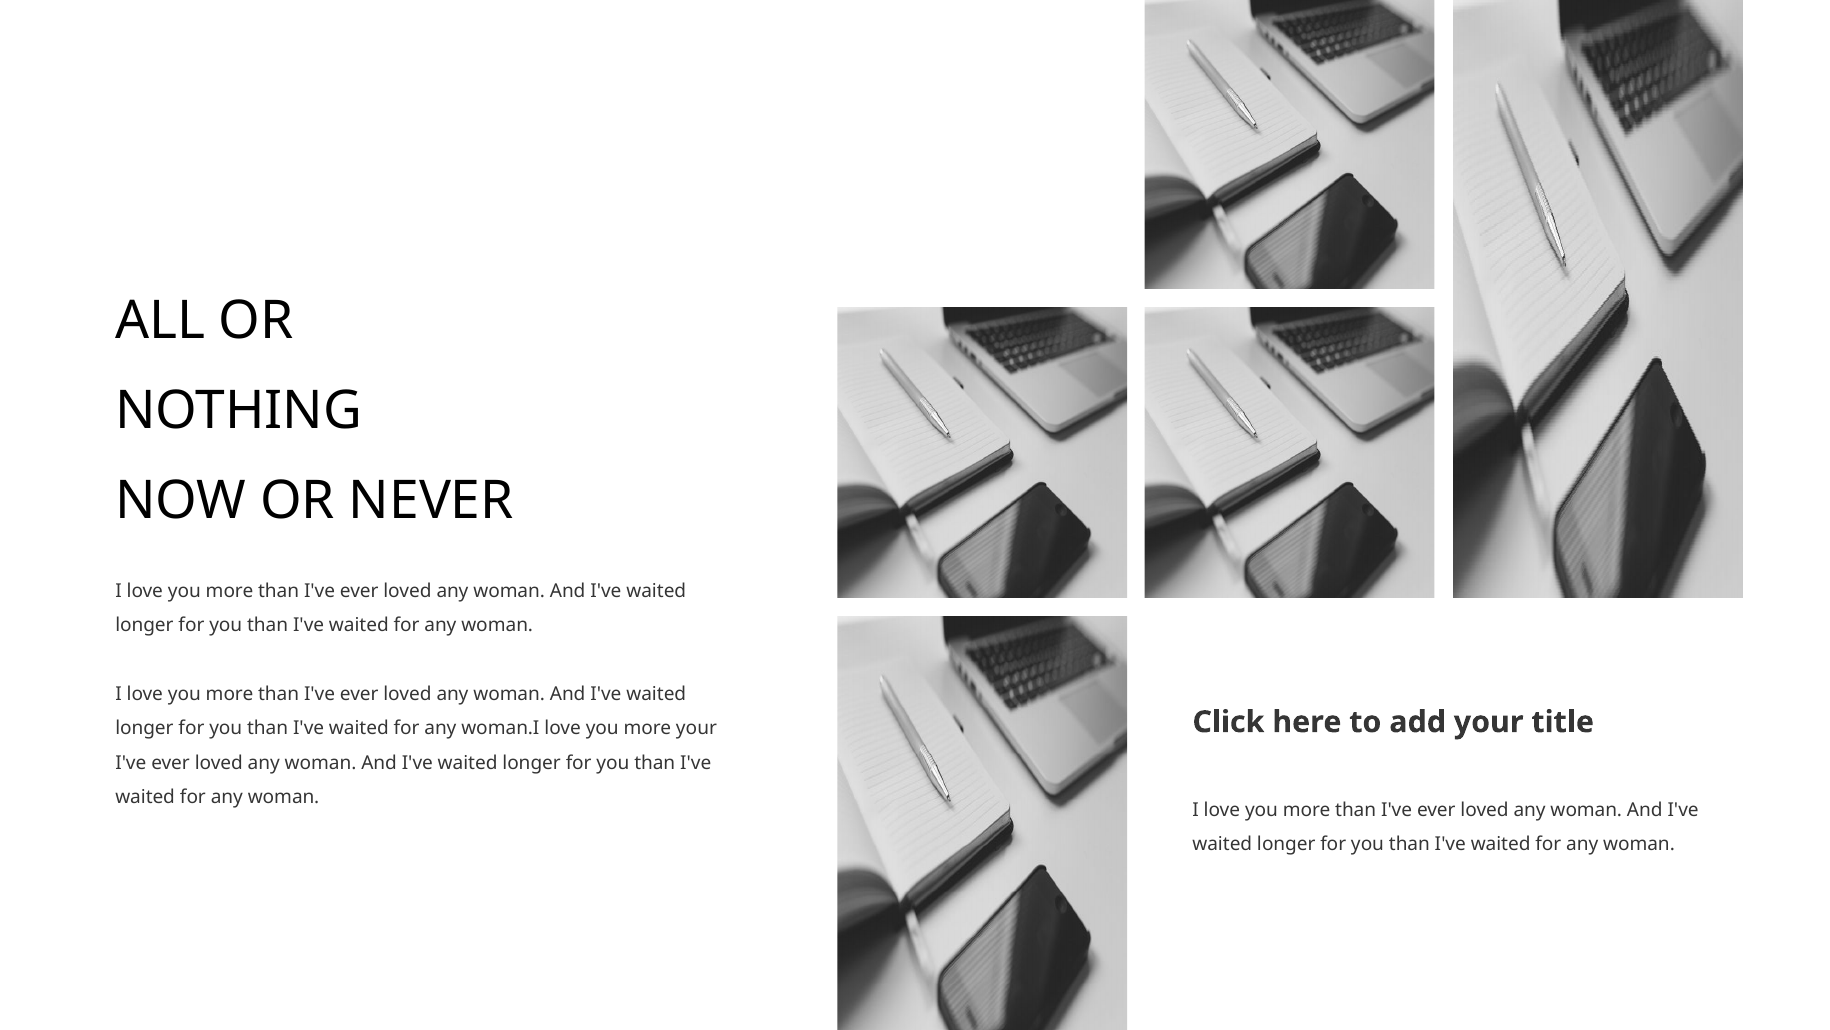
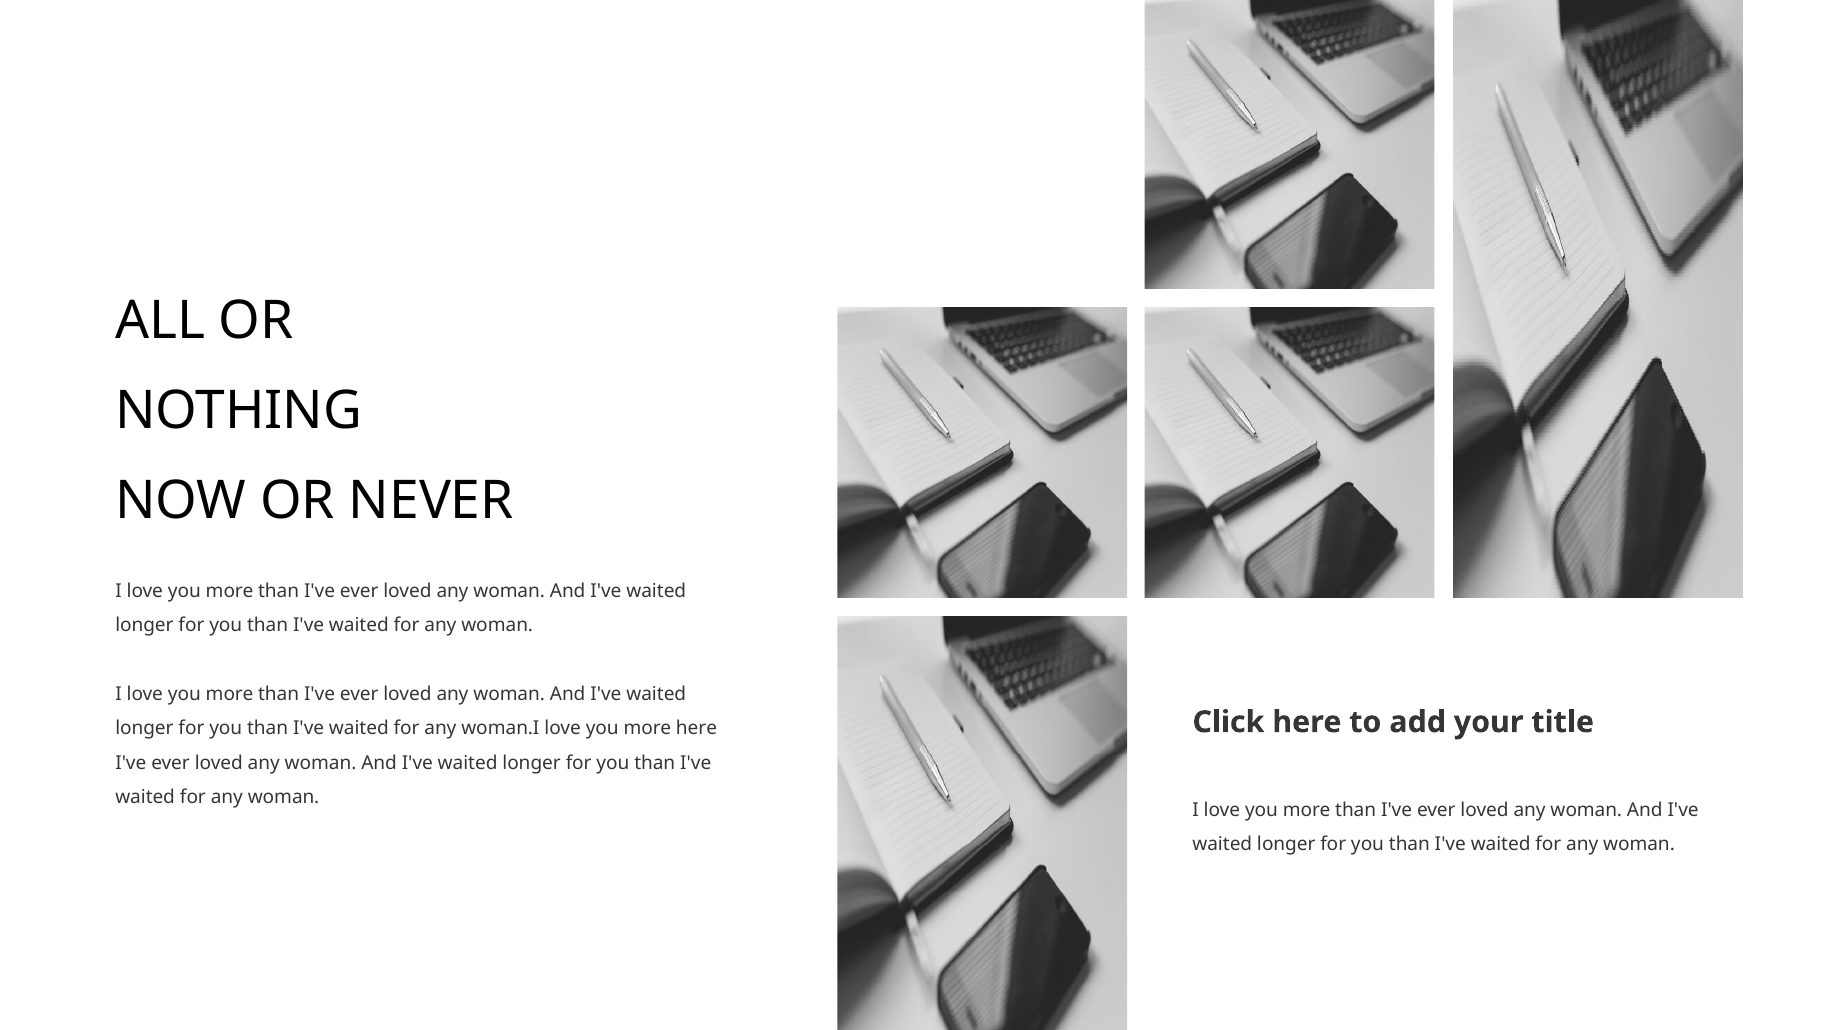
more your: your -> here (696, 728)
